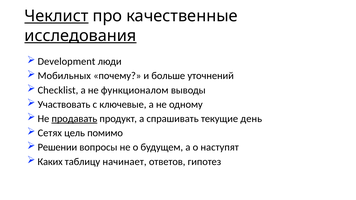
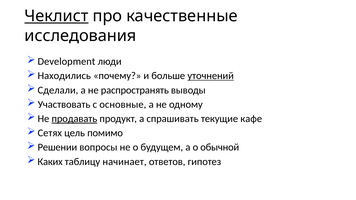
исследования underline: present -> none (80, 36)
Мобильных: Мобильных -> Находились (64, 76)
уточнений underline: none -> present (211, 76)
Checklist: Checklist -> Сделали (58, 90)
функционалом: функционалом -> распространять (135, 90)
ключевые: ключевые -> основные (123, 105)
день: день -> кафе (251, 119)
наступят: наступят -> обычной (220, 147)
